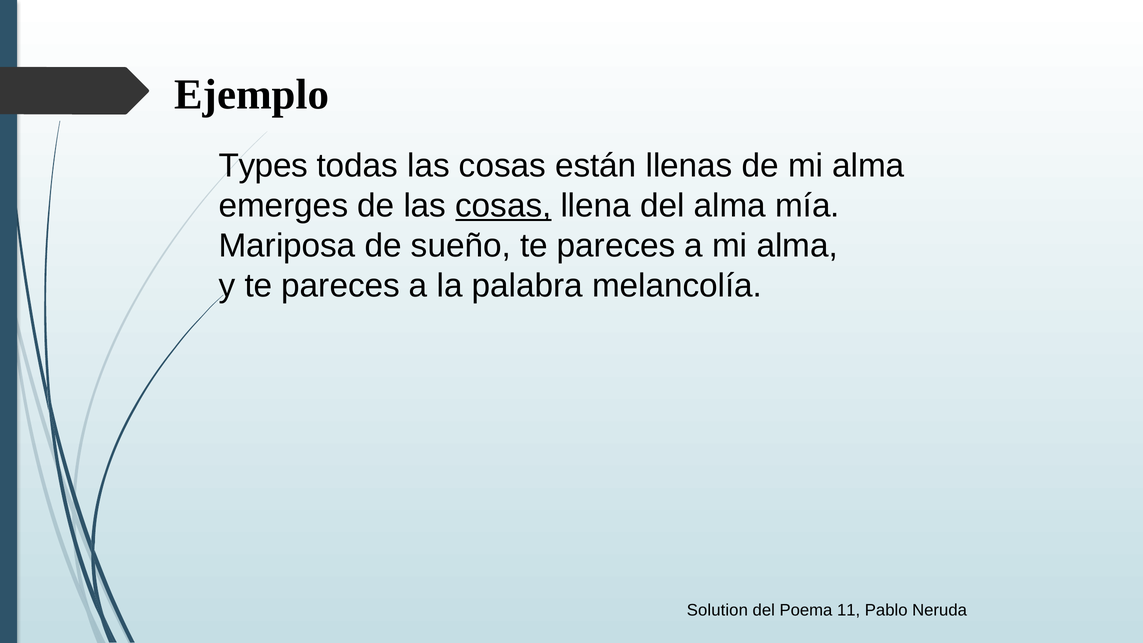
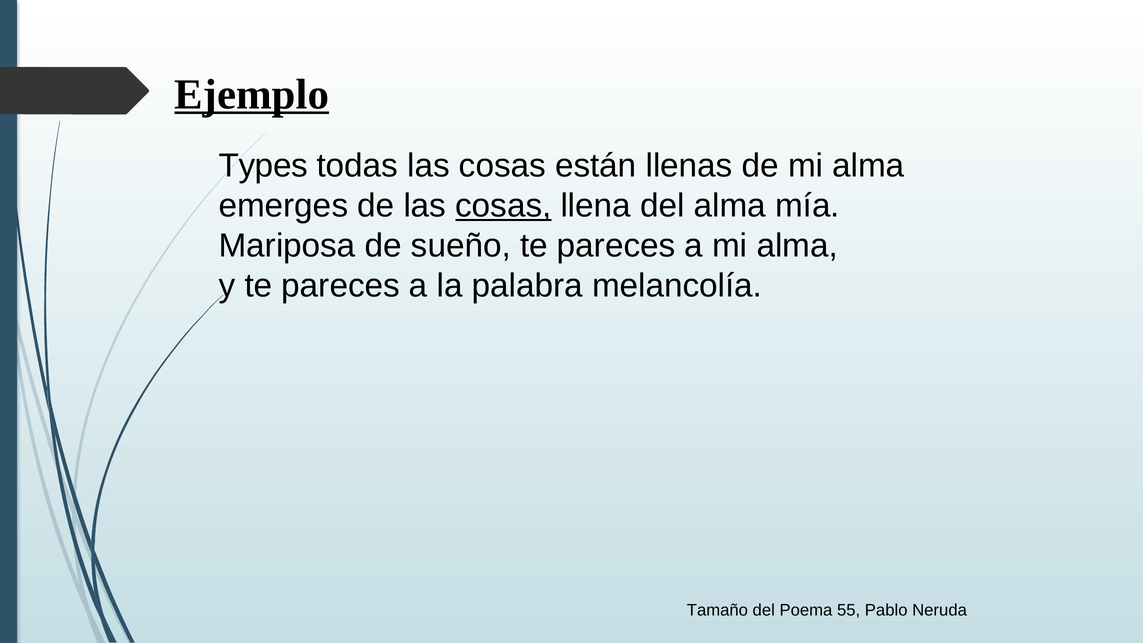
Ejemplo underline: none -> present (252, 94)
Solution: Solution -> Tamaño (717, 610)
11: 11 -> 55 (849, 610)
